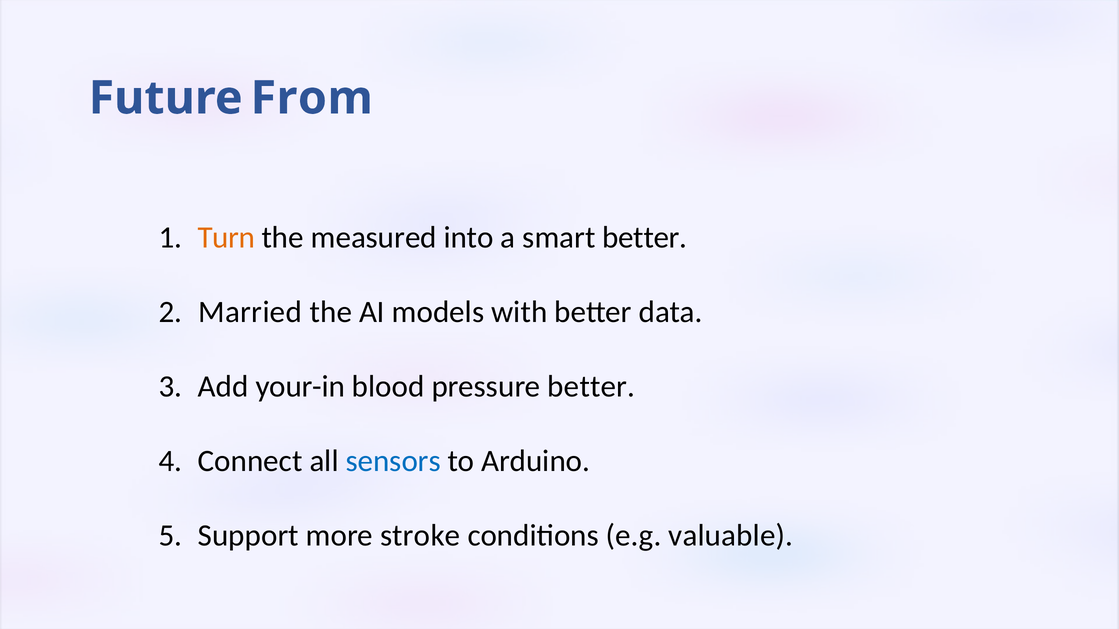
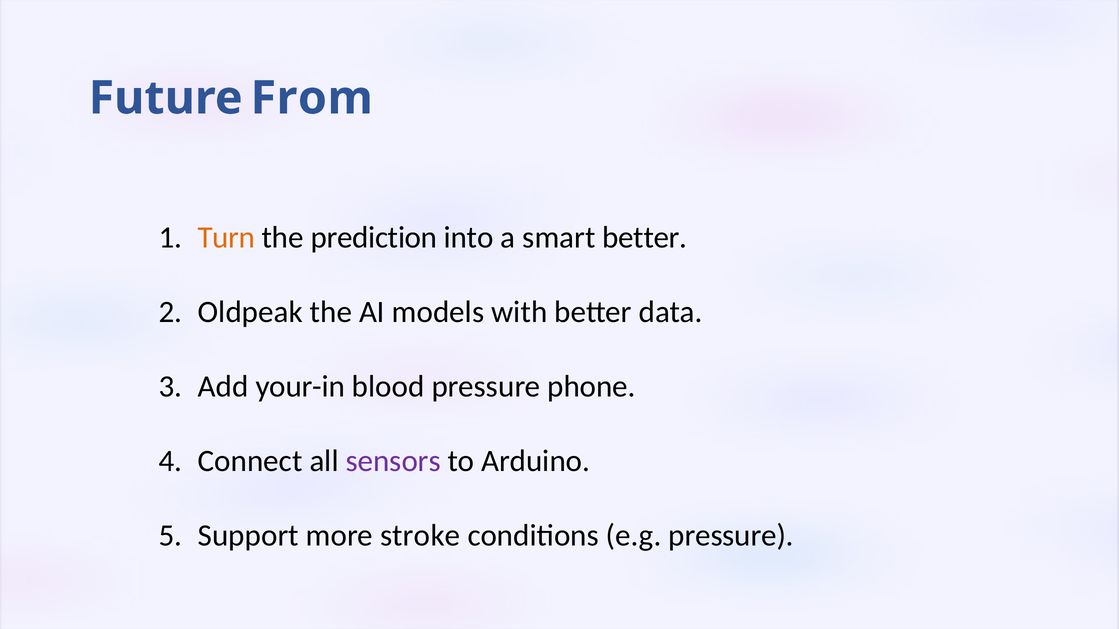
measured: measured -> prediction (374, 237)
Married: Married -> Oldpeak (250, 312)
pressure better: better -> phone (591, 387)
sensors colour: blue -> purple (393, 461)
e.g valuable: valuable -> pressure (731, 536)
